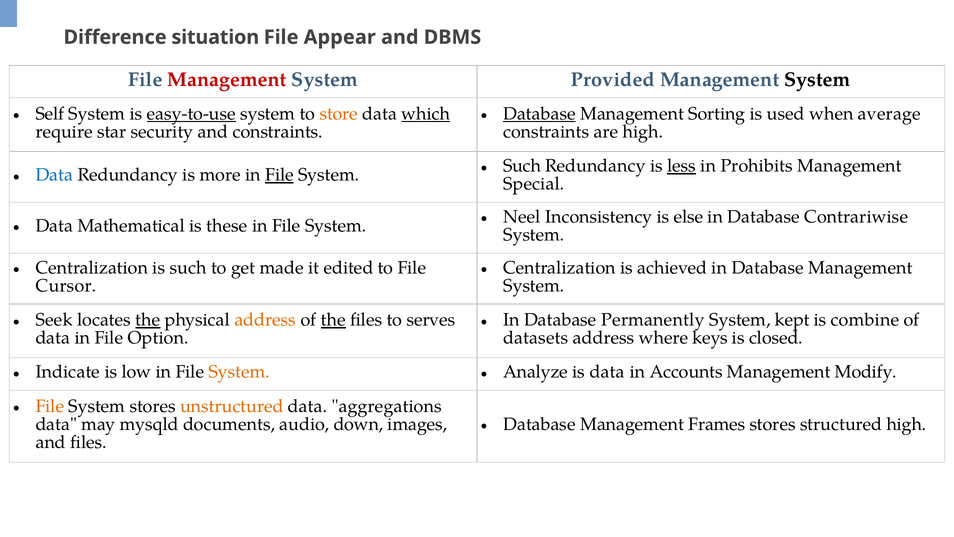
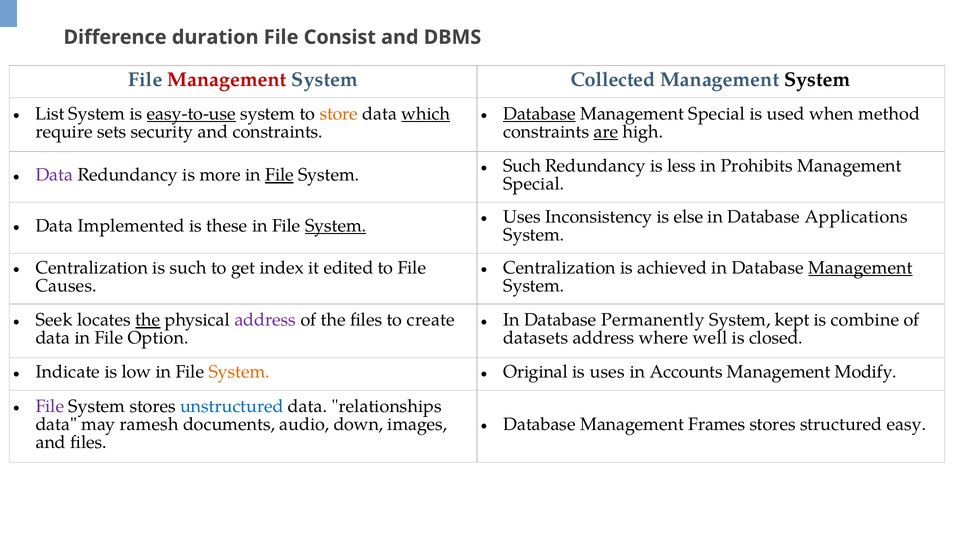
situation: situation -> duration (215, 37)
Appear: Appear -> Consist (340, 37)
Provided: Provided -> Collected (613, 80)
Self: Self -> List (50, 114)
Sorting: Sorting -> Special (717, 114)
average: average -> method (889, 114)
star: star -> sets (112, 132)
are underline: none -> present (606, 132)
less underline: present -> none (682, 166)
Data colour: blue -> purple (54, 175)
Neel: Neel -> Uses (522, 217)
Contrariwise: Contrariwise -> Applications (856, 217)
Mathematical: Mathematical -> Implemented (131, 226)
System underline: none -> present (336, 226)
made: made -> index (282, 268)
Management underline: none -> present (860, 268)
Cursor: Cursor -> Causes (66, 286)
address colour: orange -> purple (265, 320)
the underline: present -> none (333, 320)
serves: serves -> create (431, 320)
keys: keys -> well (710, 338)
Analyze: Analyze -> Original (536, 372)
is data: data -> uses (607, 372)
File colour: orange -> purple (50, 406)
unstructured colour: orange -> blue (232, 406)
aggregations: aggregations -> relationships (387, 406)
structured high: high -> easy (906, 424)
mysqld: mysqld -> ramesh (149, 424)
